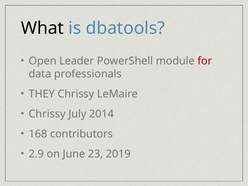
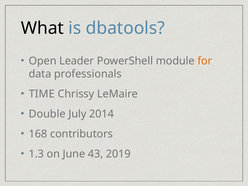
for colour: red -> orange (205, 61)
THEY: THEY -> TIME (42, 94)
Chrissy: Chrissy -> Double (47, 114)
2.9: 2.9 -> 1.3 (36, 154)
23: 23 -> 43 (96, 154)
